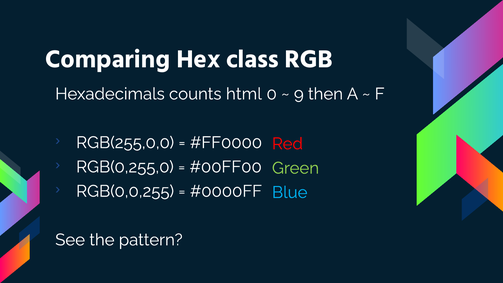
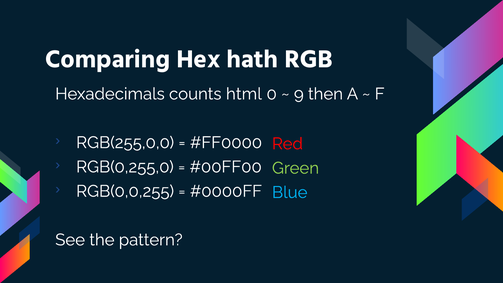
class: class -> hath (252, 59)
